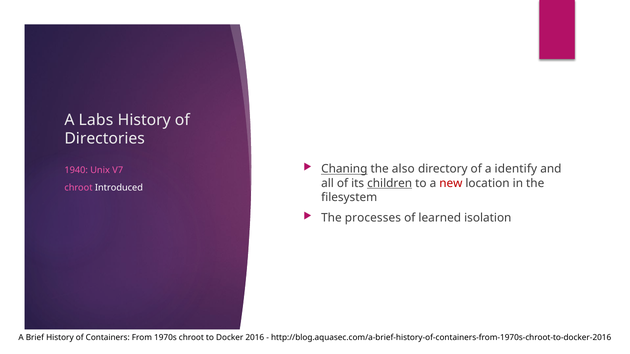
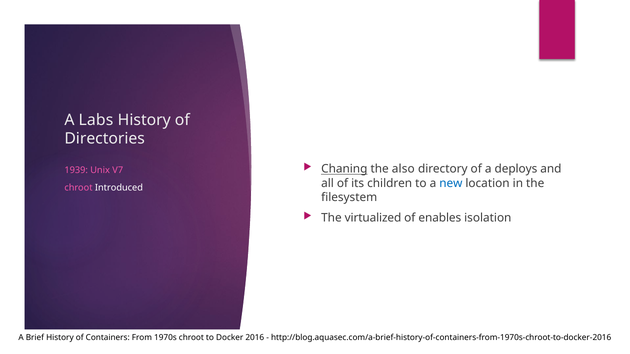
identify: identify -> deploys (516, 169)
1940: 1940 -> 1939 (76, 170)
children underline: present -> none (390, 183)
new colour: red -> blue (451, 183)
processes: processes -> virtualized (373, 218)
learned: learned -> enables (440, 218)
